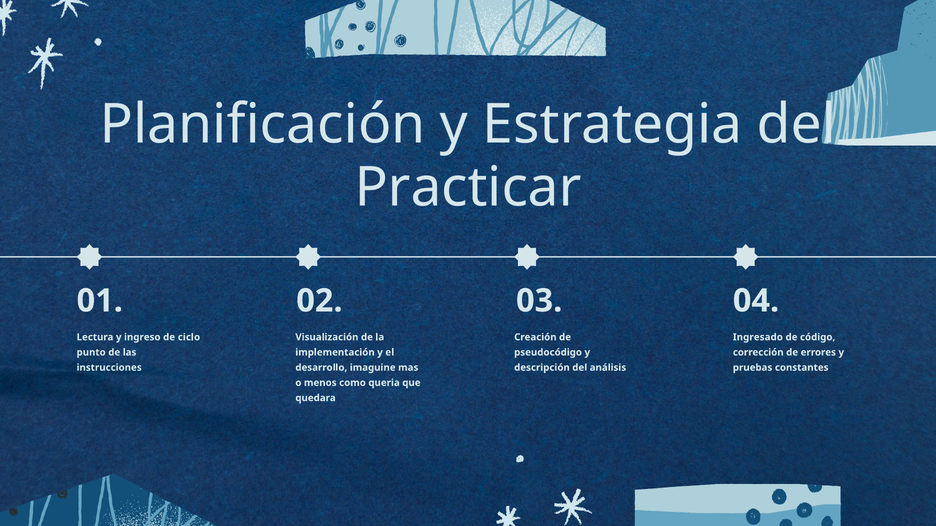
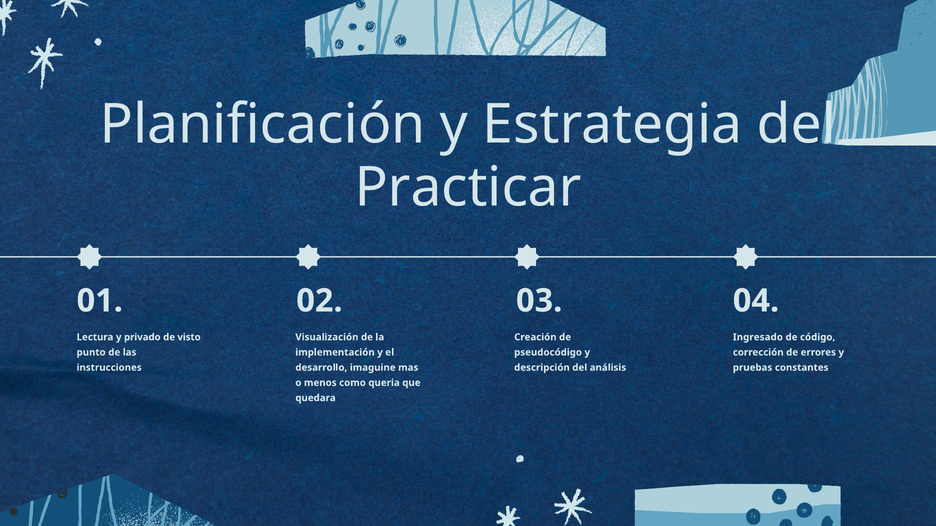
ingreso: ingreso -> privado (142, 337)
ciclo: ciclo -> visto (189, 337)
